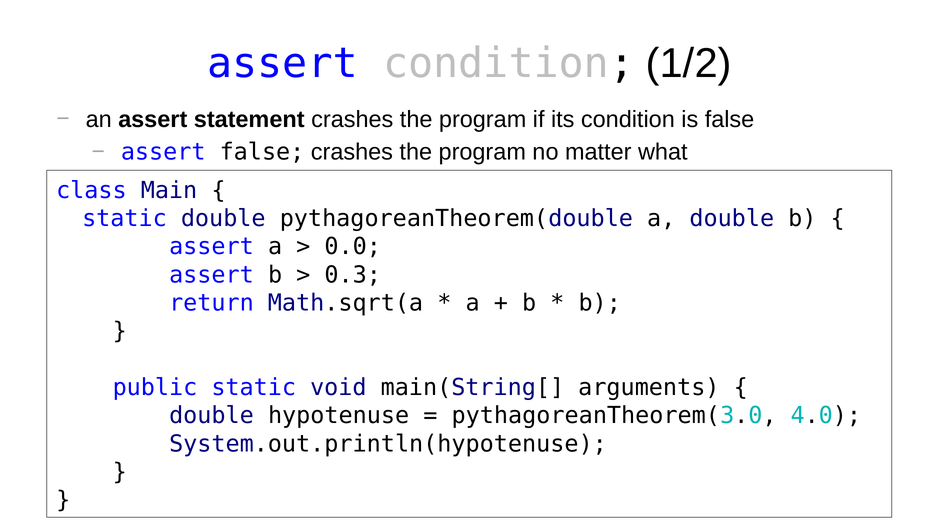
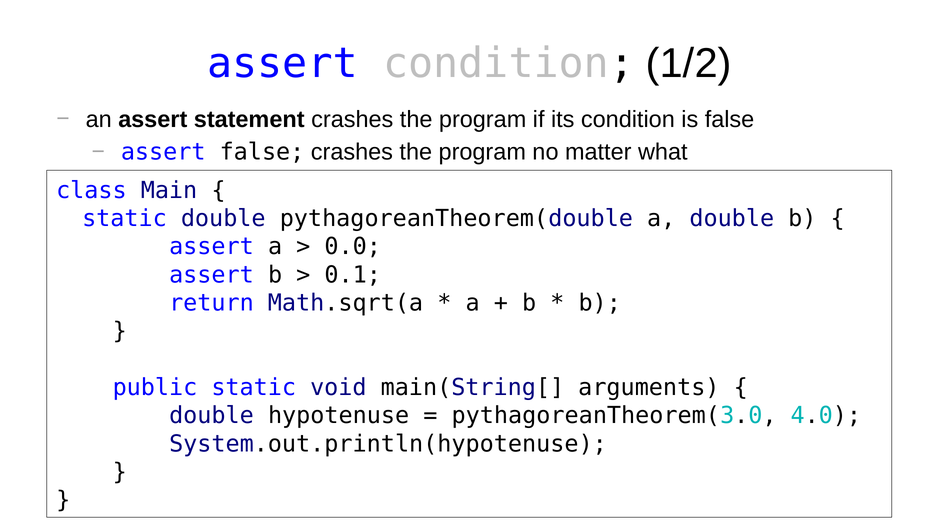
0.3: 0.3 -> 0.1 (353, 275)
